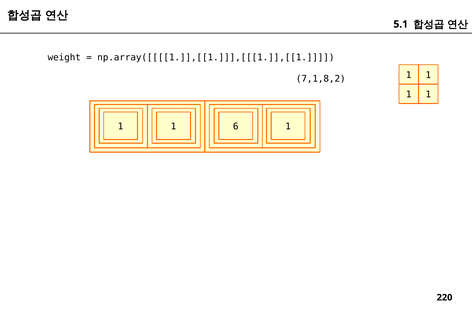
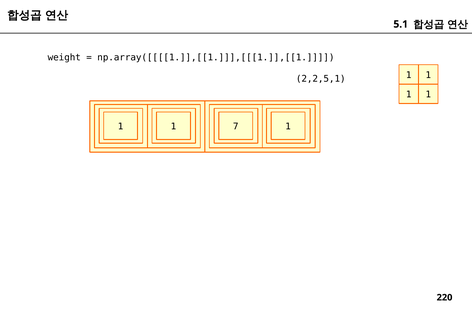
7,1,8,2: 7,1,8,2 -> 2,2,5,1 (321, 79)
6: 6 -> 7 (236, 126)
